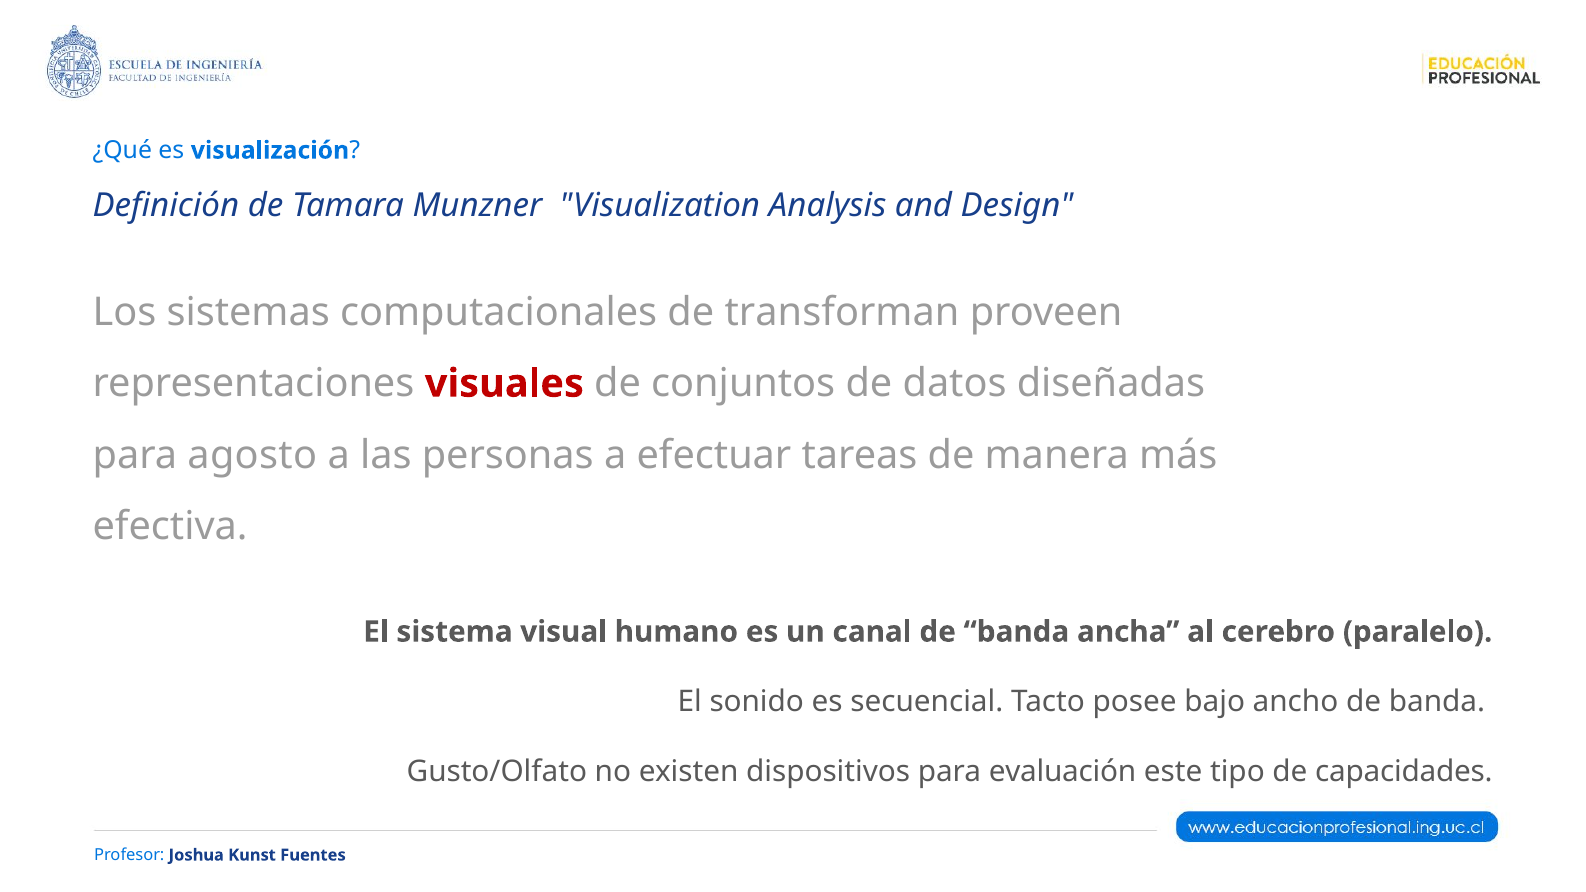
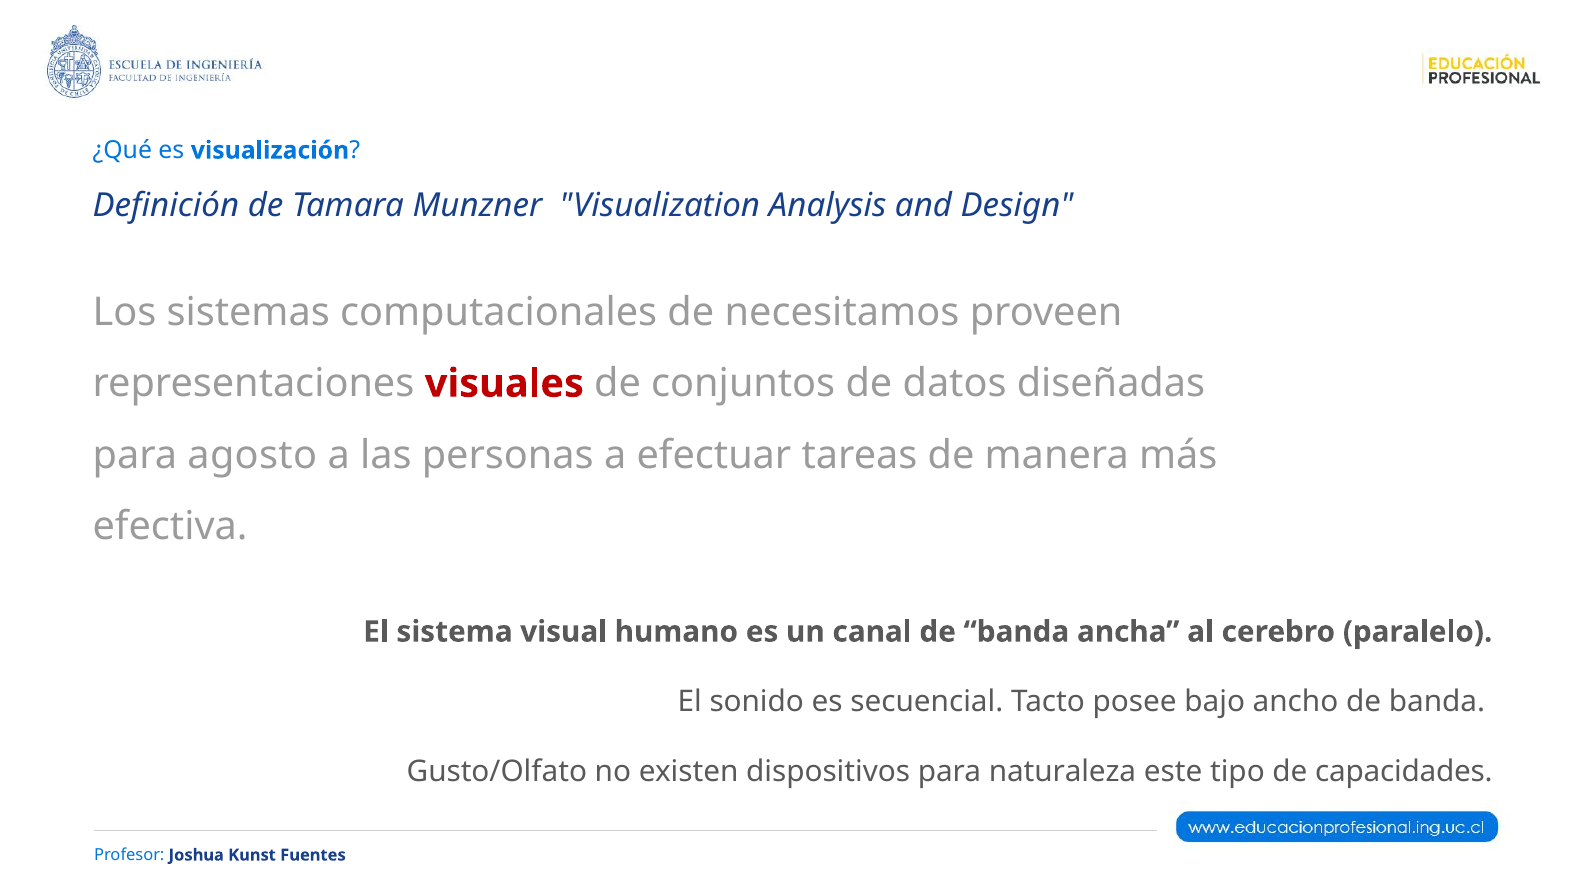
transforman: transforman -> necesitamos (842, 312)
evaluación: evaluación -> naturaleza (1062, 772)
